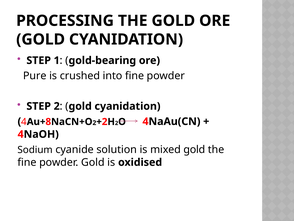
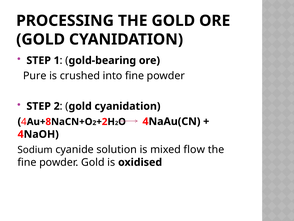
mixed gold: gold -> flow (194, 149)
